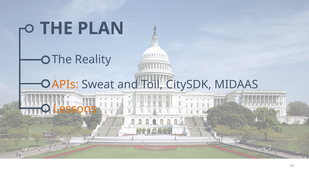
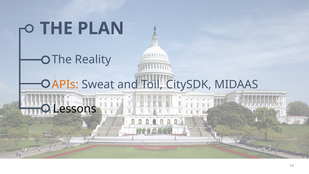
Lessons colour: orange -> black (75, 109)
